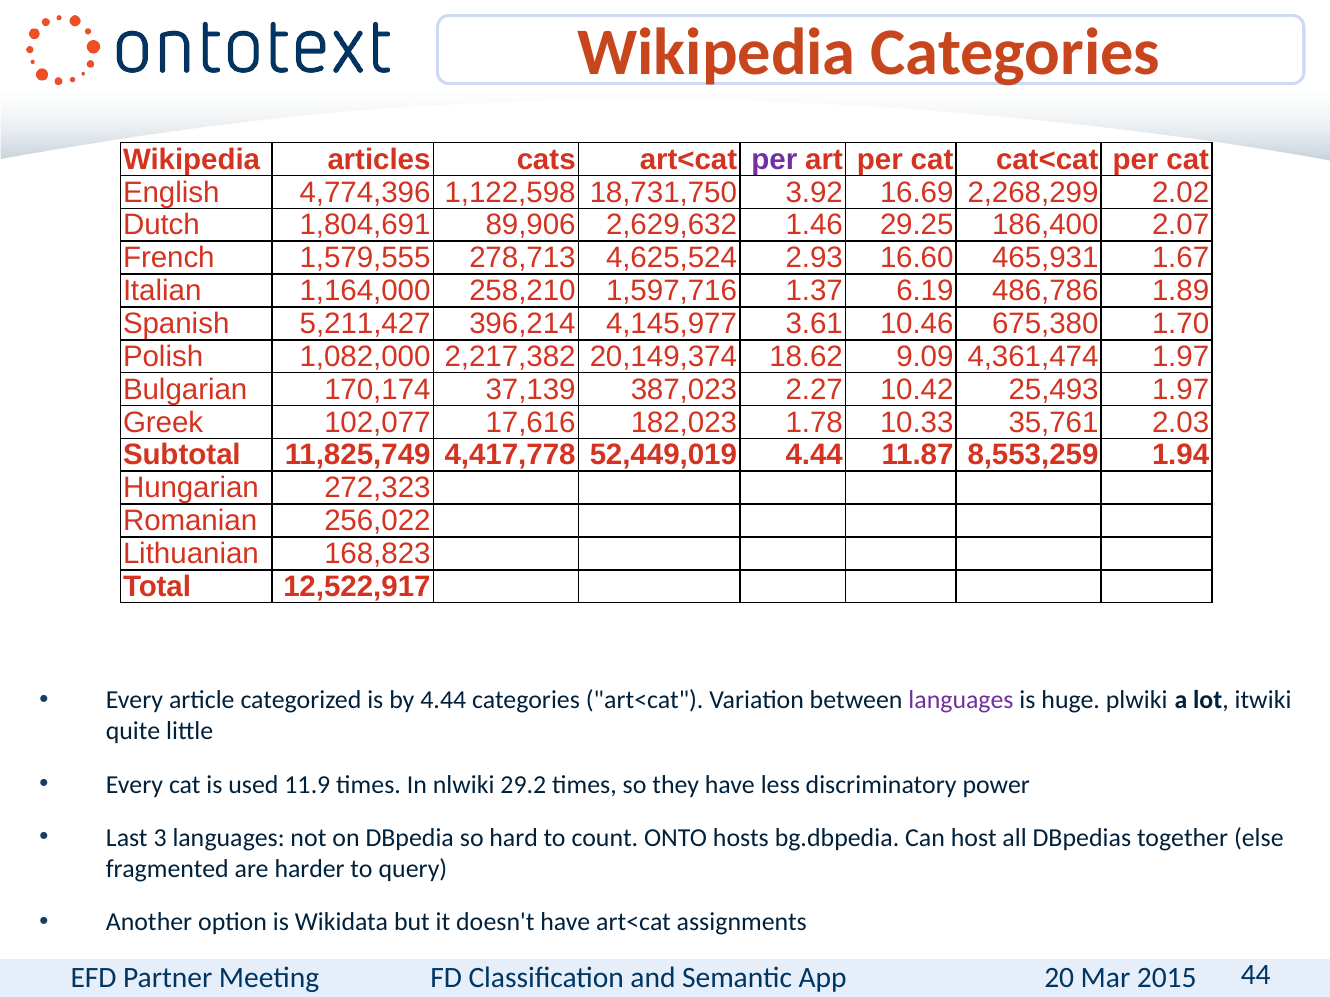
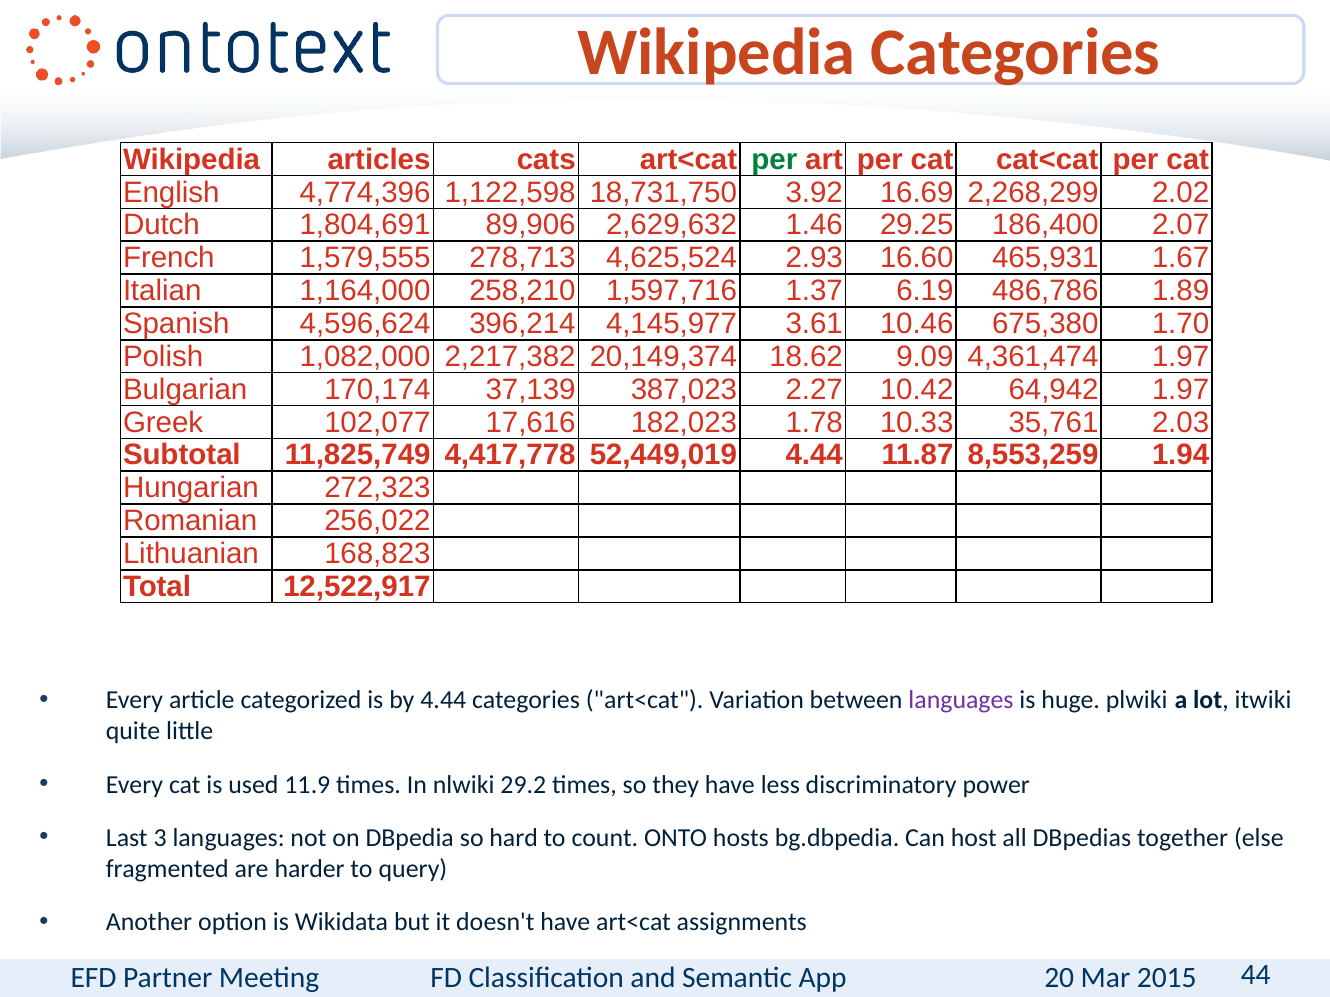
per colour: purple -> green (774, 159)
5,211,427: 5,211,427 -> 4,596,624 (365, 324)
25,493: 25,493 -> 64,942 (1054, 390)
